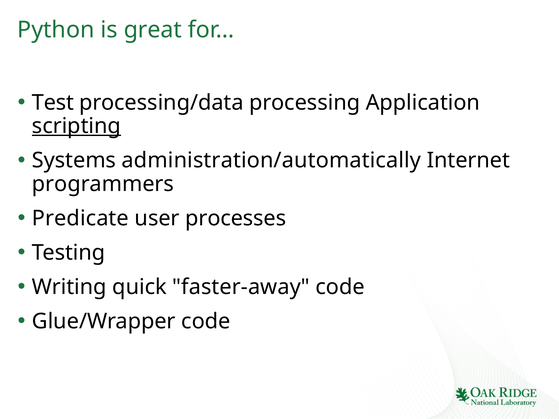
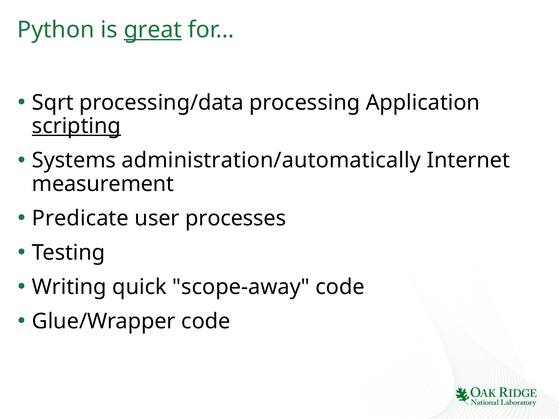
great underline: none -> present (153, 30)
Test: Test -> Sqrt (53, 103)
programmers: programmers -> measurement (103, 184)
faster-away: faster-away -> scope-away (241, 287)
